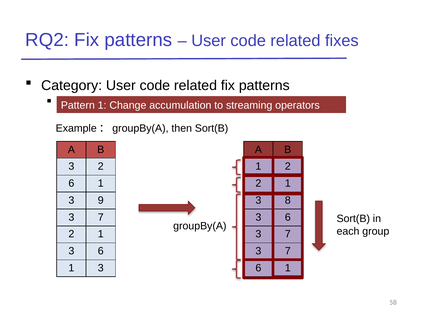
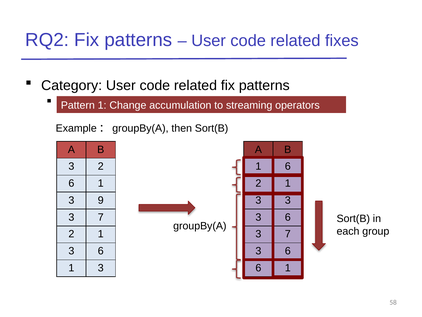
1 2: 2 -> 6 (288, 166)
8: 8 -> 3 (288, 200)
7: 7 -> 6 (288, 251)
